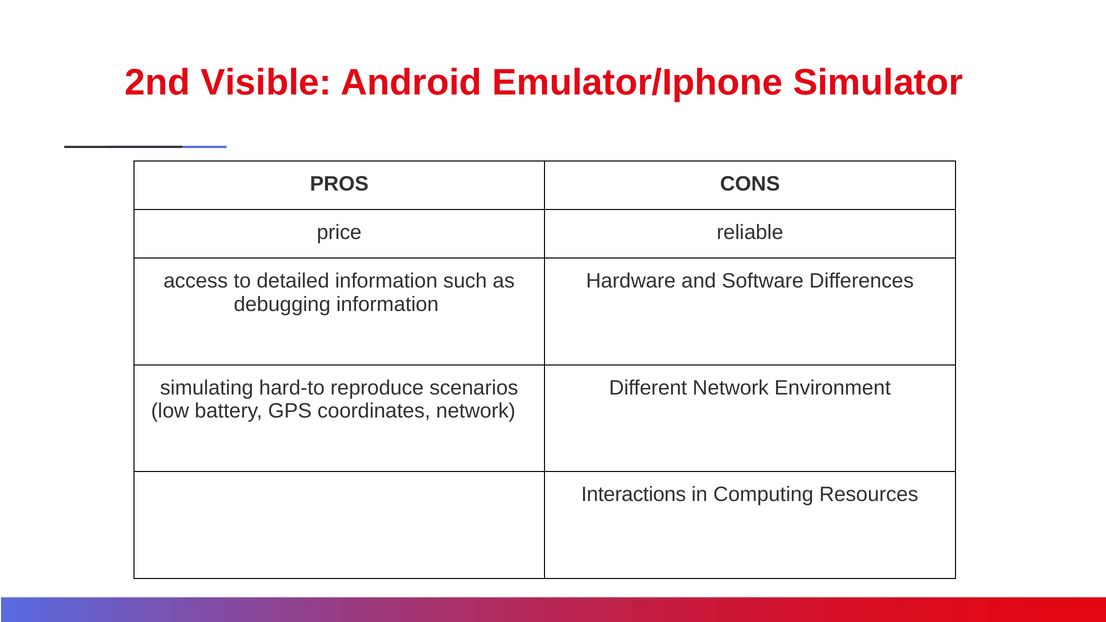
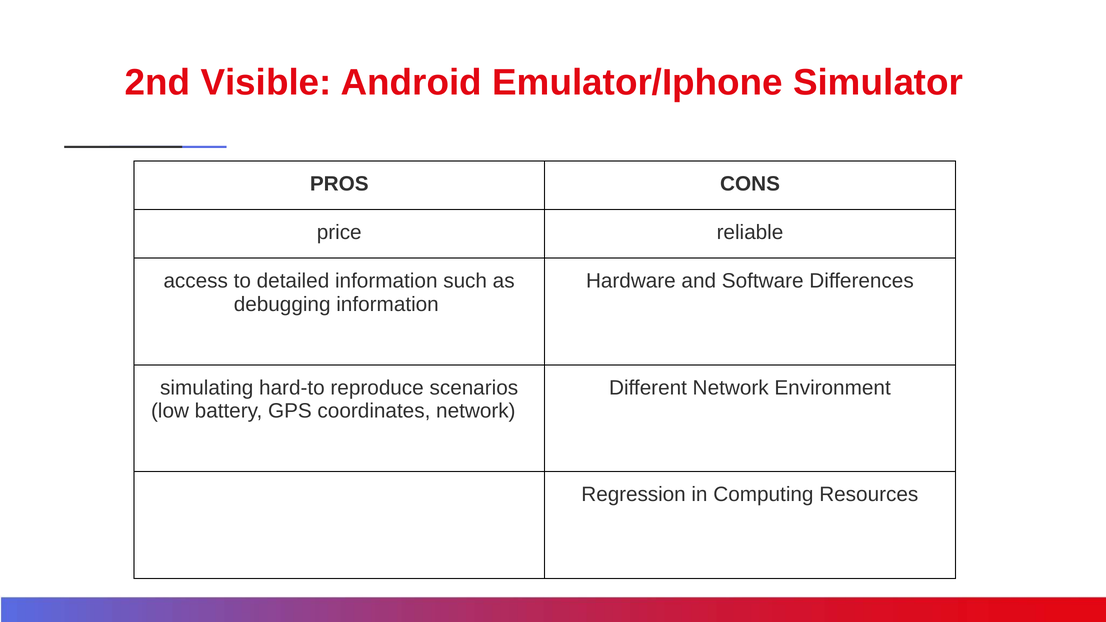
Interactions: Interactions -> Regression (634, 495)
